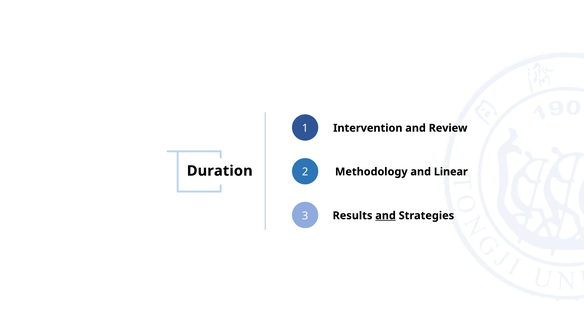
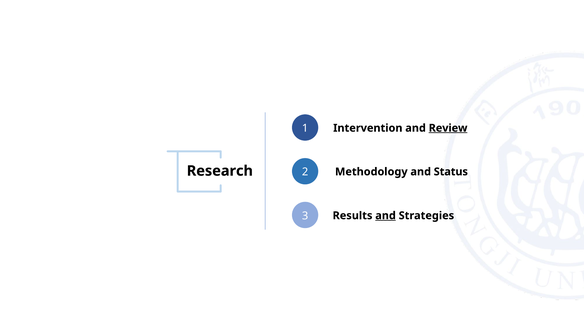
Review underline: none -> present (448, 128)
Duration: Duration -> Research (220, 171)
Linear: Linear -> Status (451, 171)
